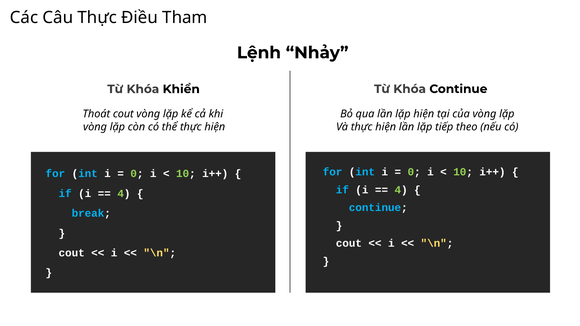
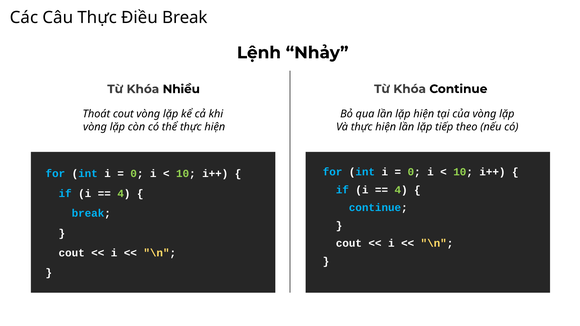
Điều Tham: Tham -> Break (185, 18)
Khiển: Khiển -> Nhiều (181, 89)
